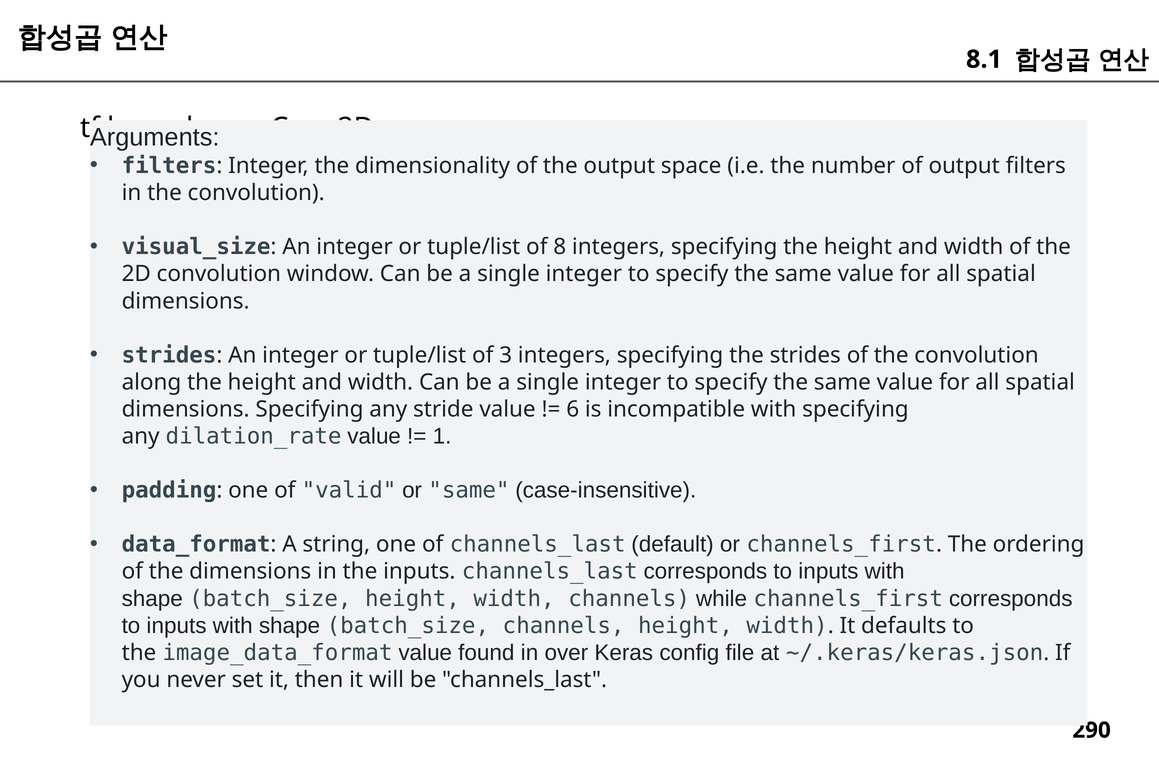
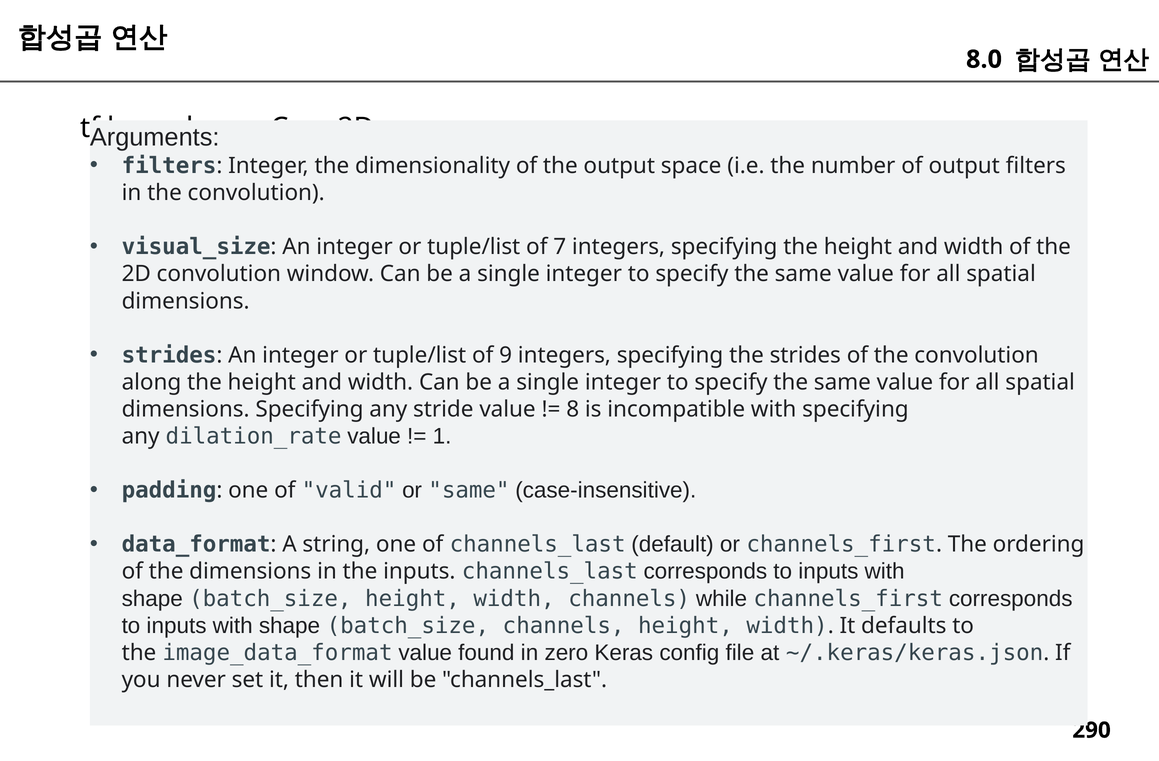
8.1: 8.1 -> 8.0 (984, 59)
8: 8 -> 7 (560, 247)
3: 3 -> 9 (506, 355)
6: 6 -> 8 (573, 409)
over: over -> zero (566, 653)
